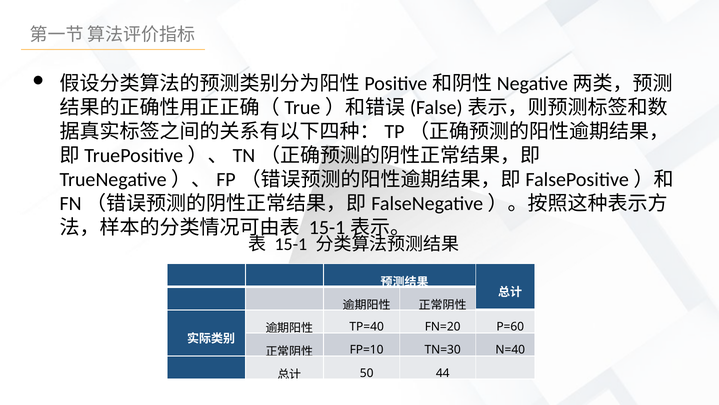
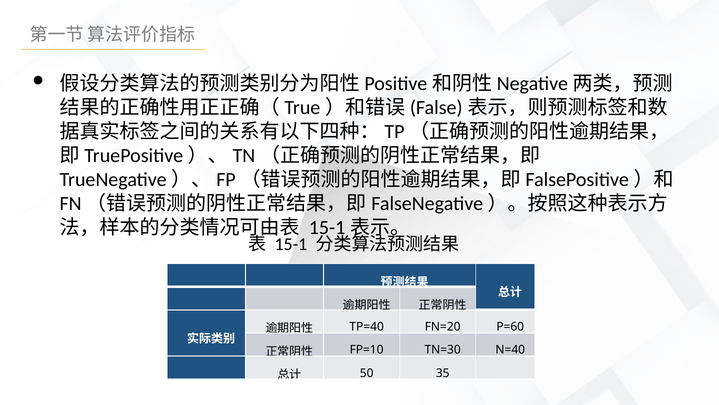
44: 44 -> 35 (443, 373)
